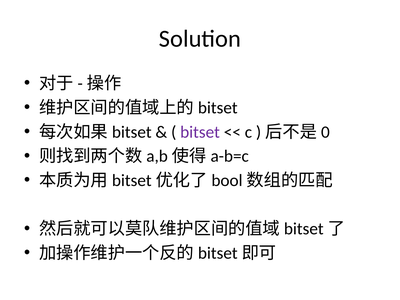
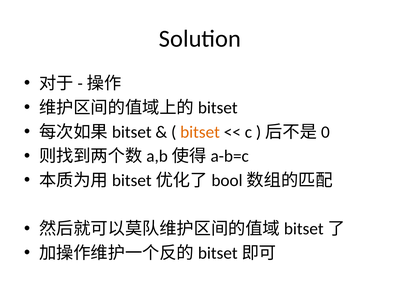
bitset colour: purple -> orange (200, 132)
